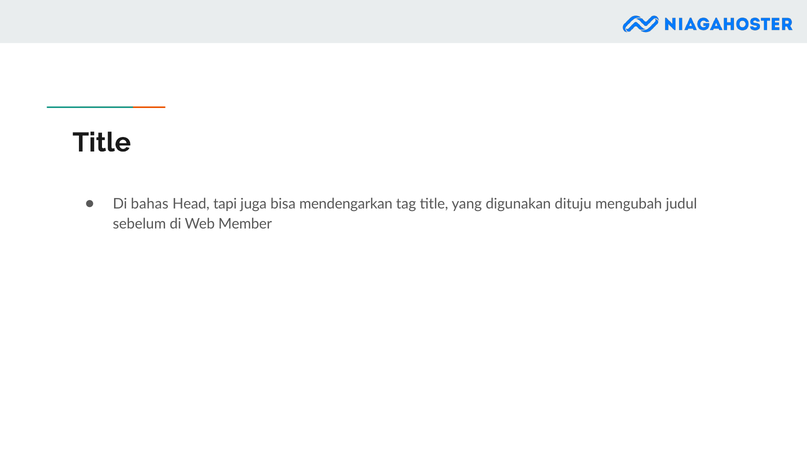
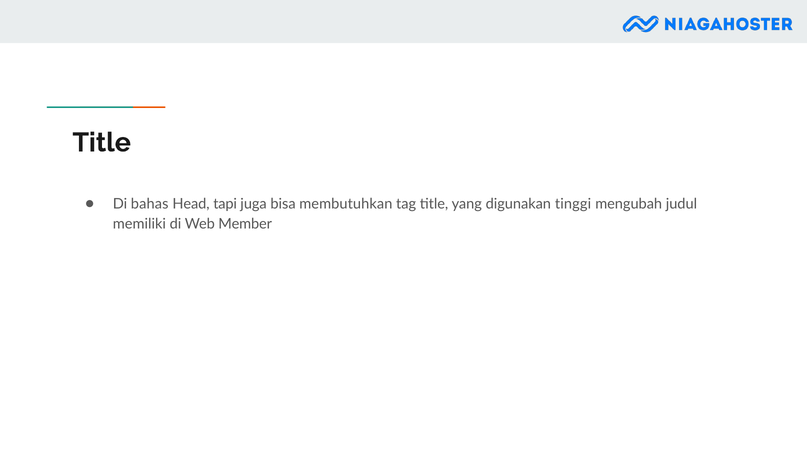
mendengarkan: mendengarkan -> membutuhkan (346, 204)
dituju: dituju -> tinggi (573, 204)
sebelum: sebelum -> memiliki (139, 224)
